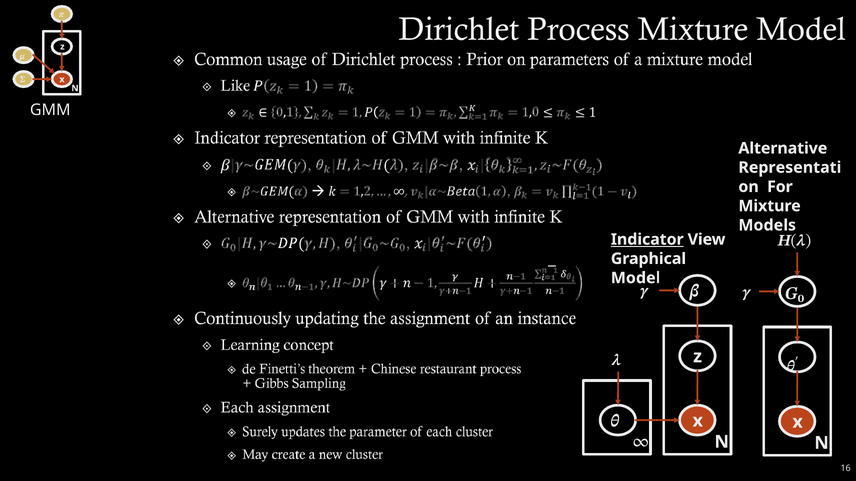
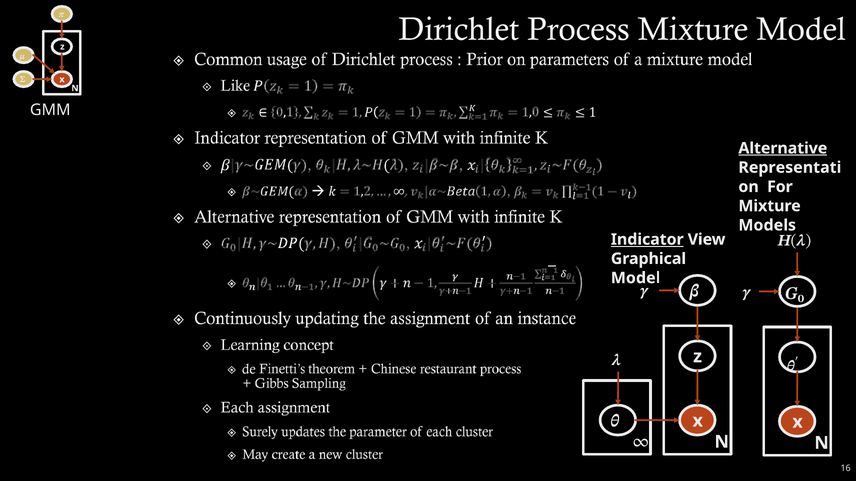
Alternative underline: none -> present (783, 148)
